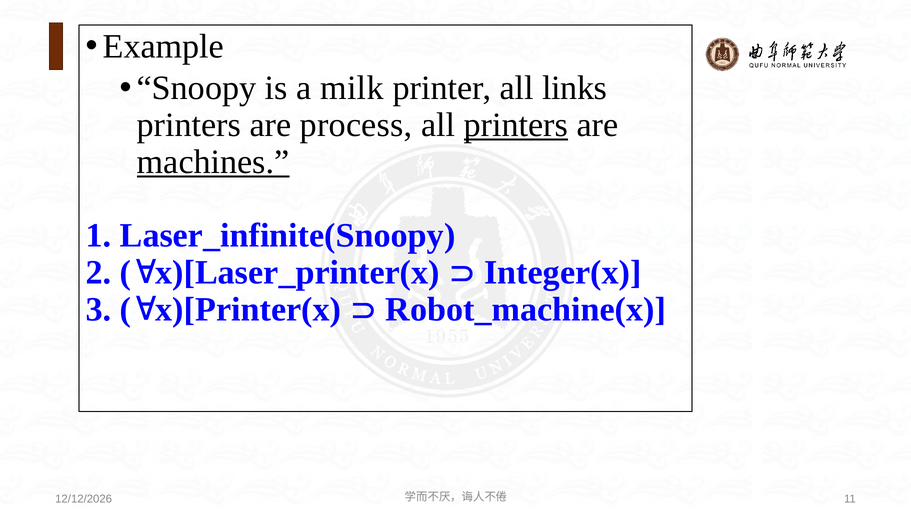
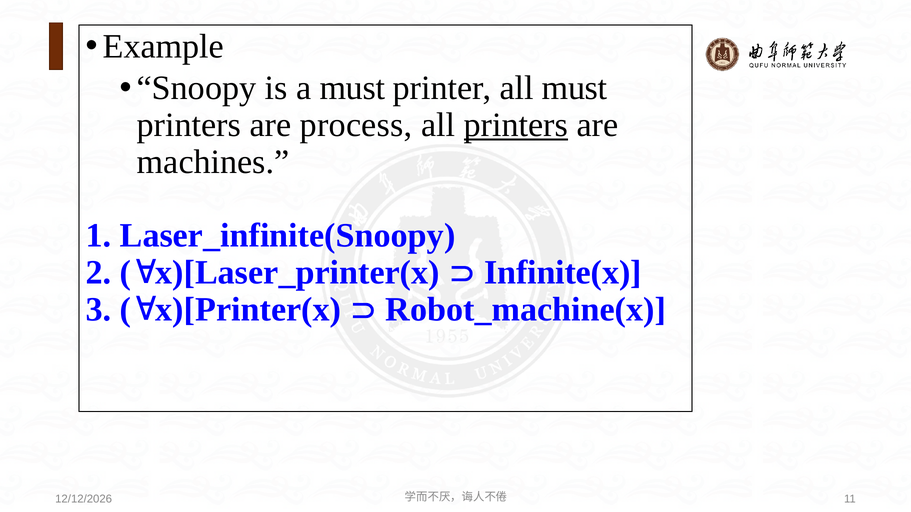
a milk: milk -> must (352, 88)
all links: links -> must (575, 88)
machines underline: present -> none (213, 162)
Integer(x: Integer(x -> Infinite(x (563, 273)
